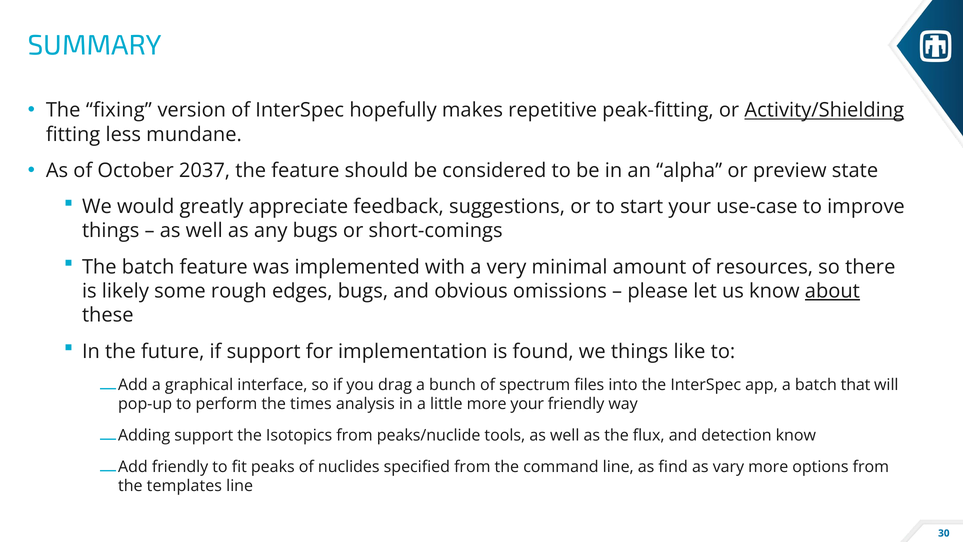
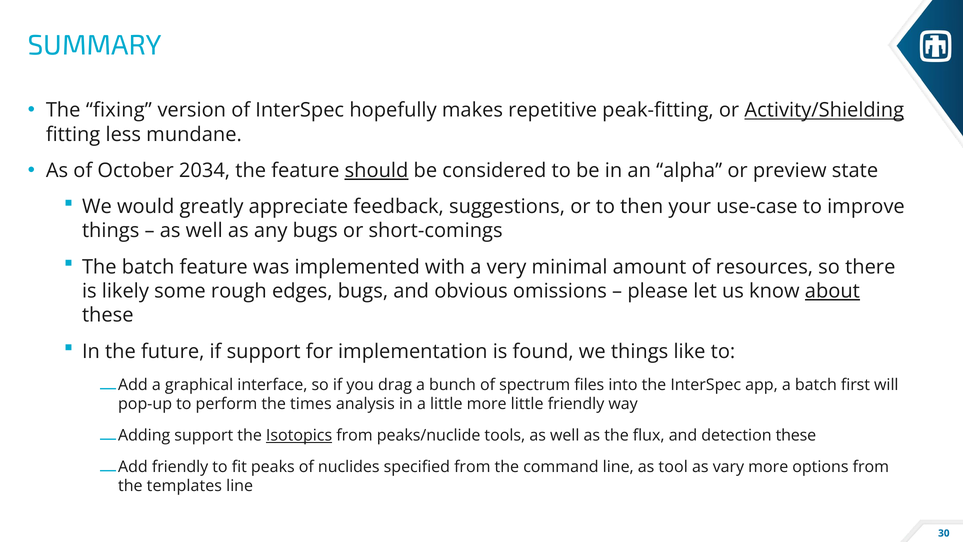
2037: 2037 -> 2034 (205, 170)
should underline: none -> present (376, 170)
start: start -> then (642, 207)
that: that -> first (856, 385)
more your: your -> little (527, 404)
Isotopics underline: none -> present (299, 435)
detection know: know -> these (796, 435)
find: find -> tool (673, 466)
